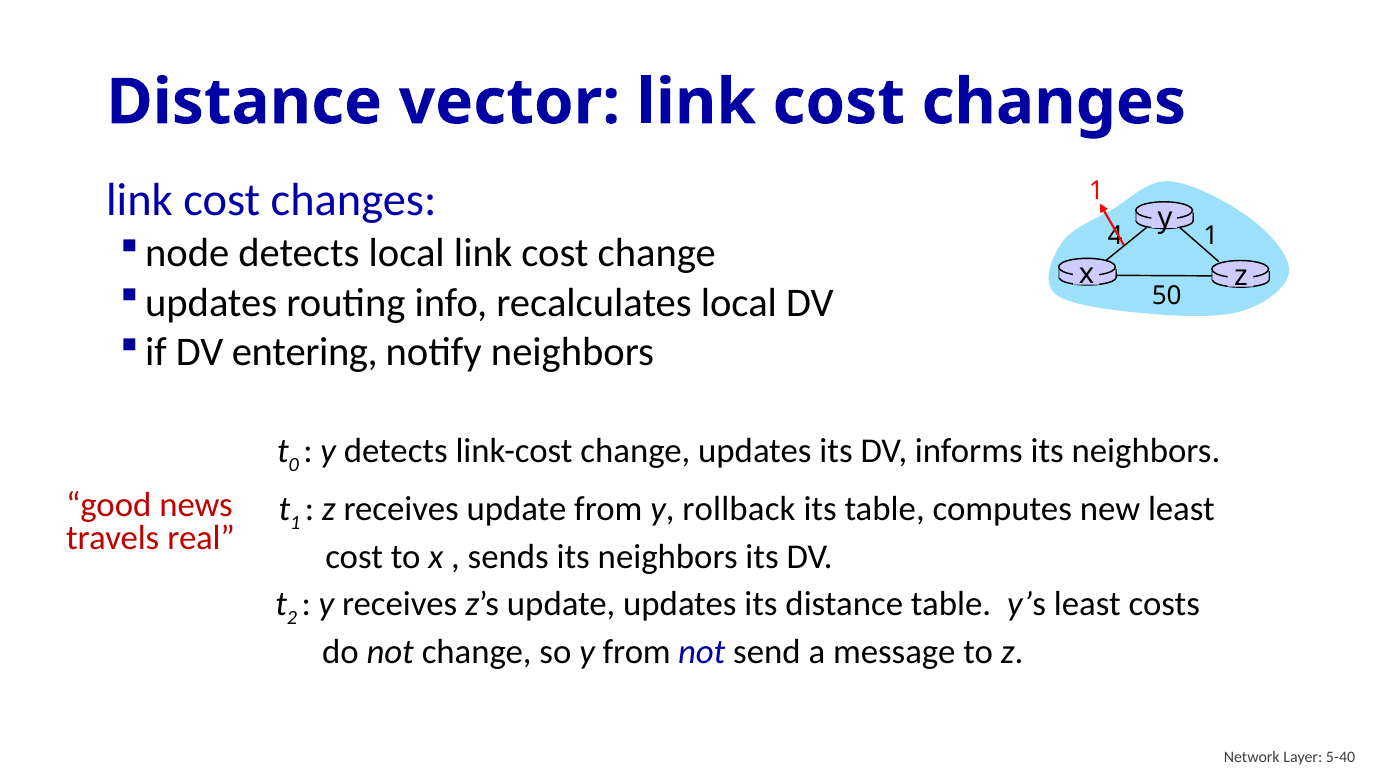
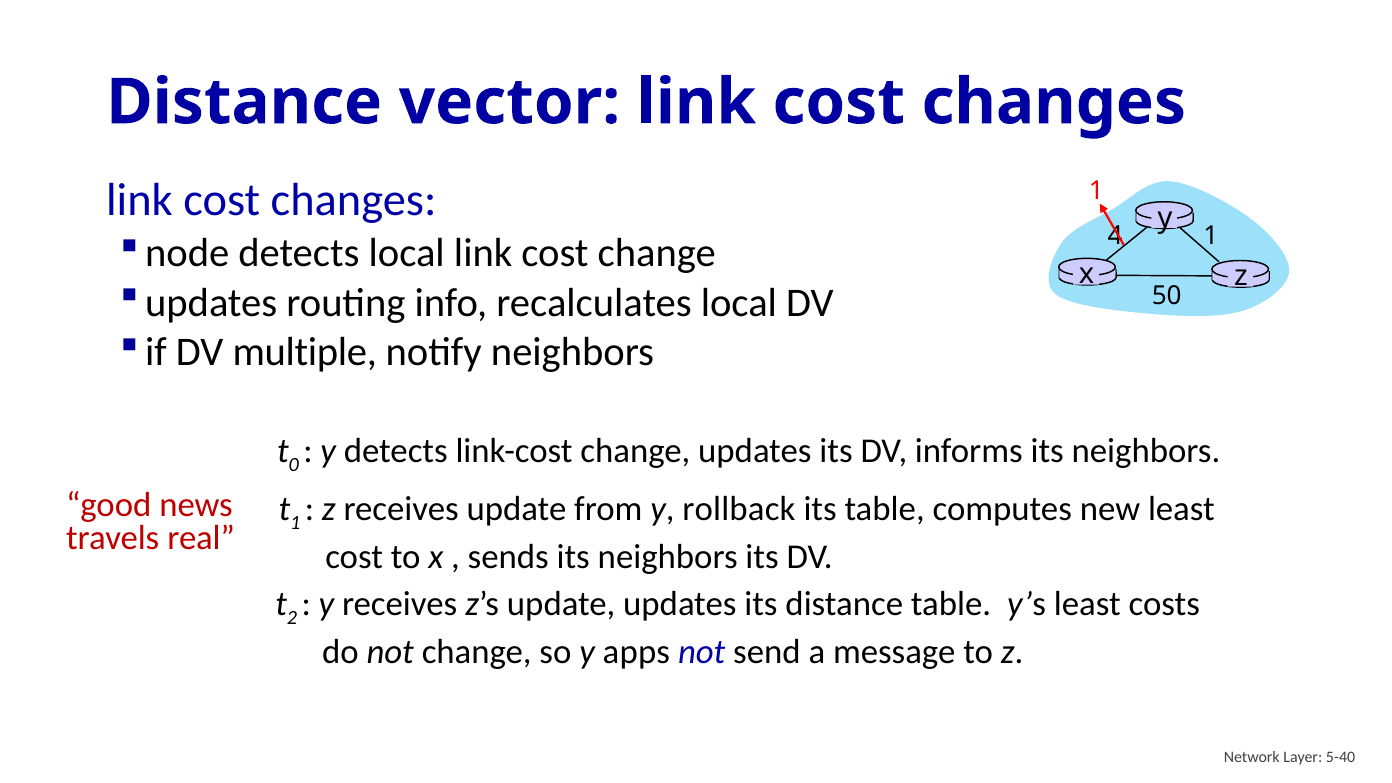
entering: entering -> multiple (305, 352)
y from: from -> apps (636, 652)
